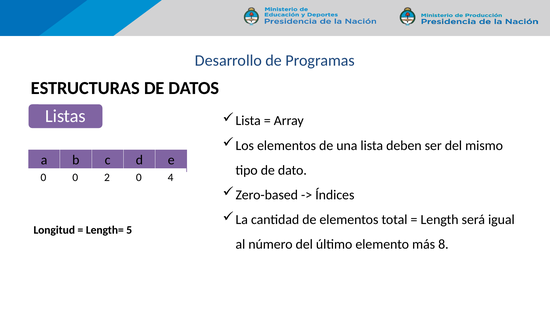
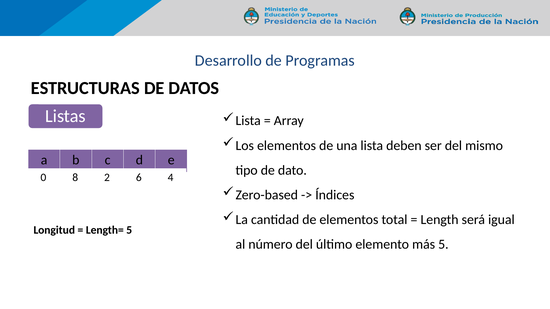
0 0: 0 -> 8 (75, 178)
2 0: 0 -> 6 (139, 178)
más 8: 8 -> 5 (443, 245)
